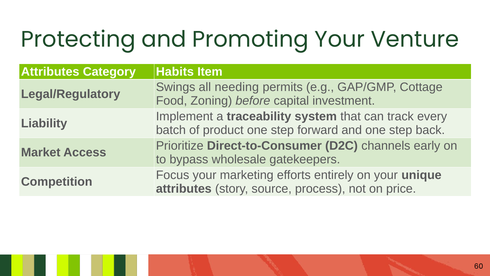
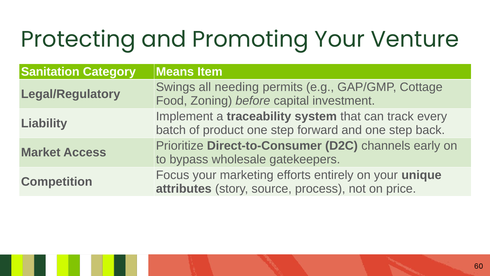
Attributes: Attributes -> Sanitation (50, 72)
Habits: Habits -> Means (175, 72)
